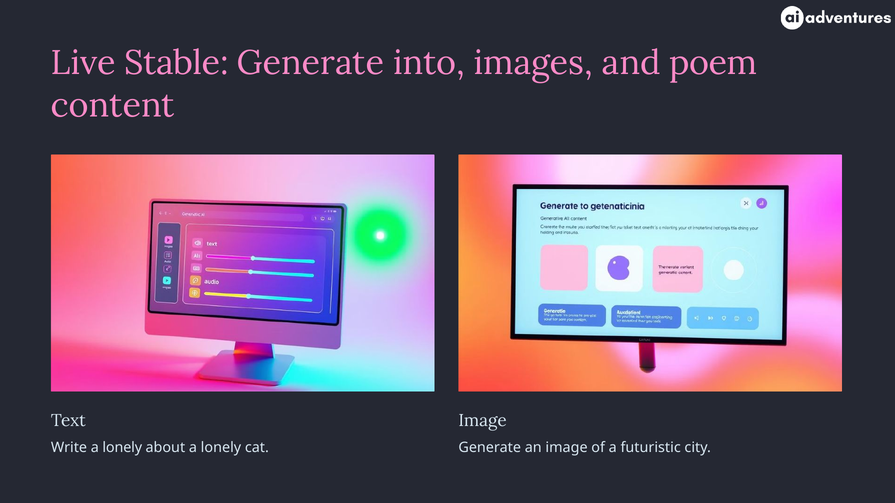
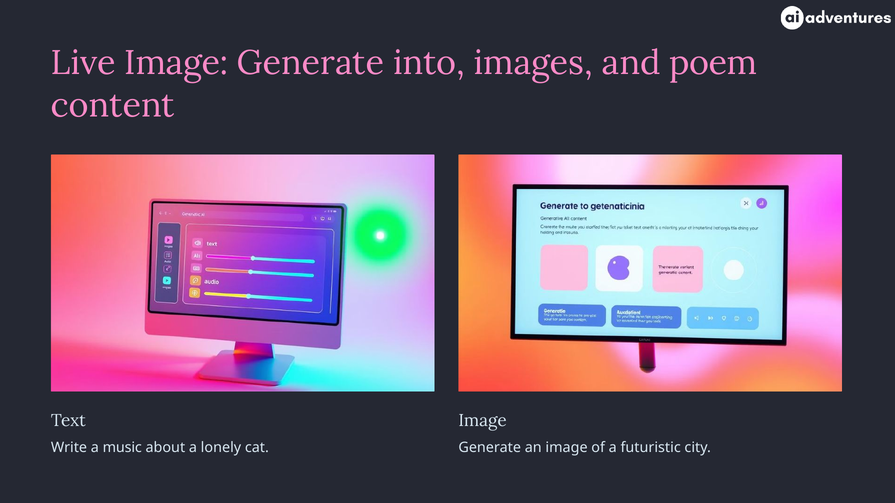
Live Stable: Stable -> Image (176, 63)
Write a lonely: lonely -> music (122, 448)
